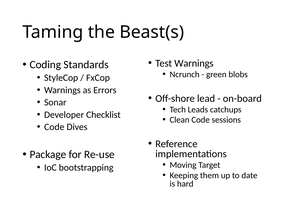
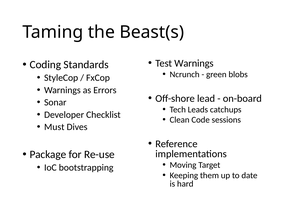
Code: Code -> Must (54, 127)
